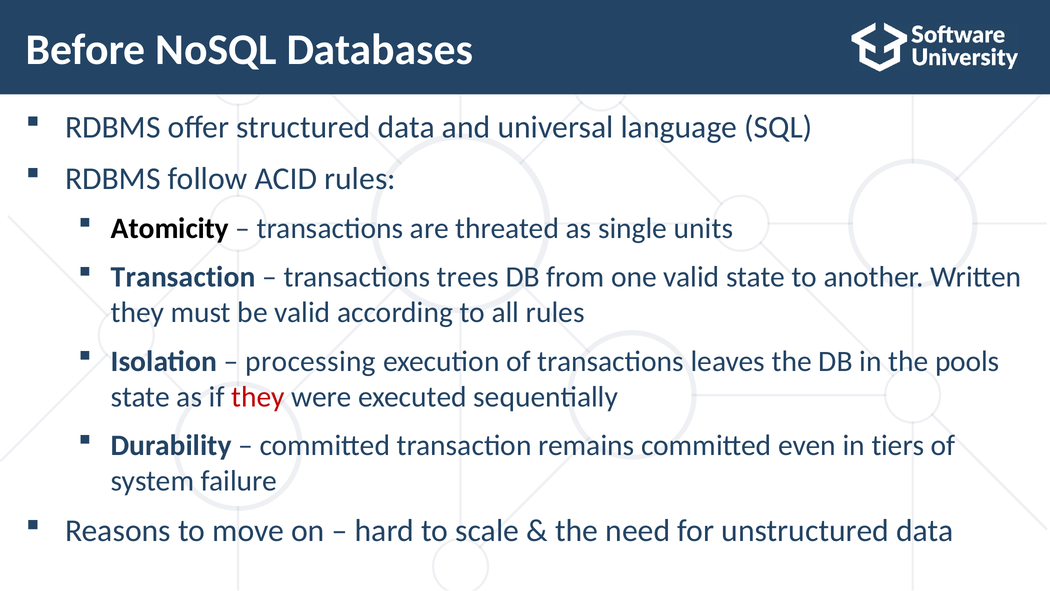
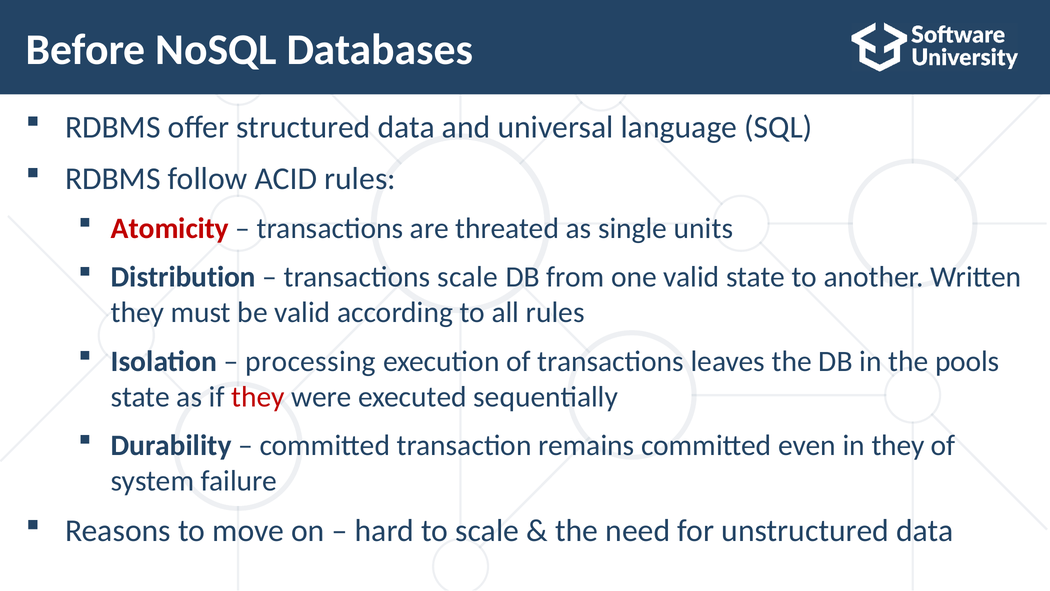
Atomicity colour: black -> red (170, 228)
Transaction: Transaction -> Distribution (183, 277)
transactions trees: trees -> scale (468, 277)
in tiers: tiers -> they (898, 445)
